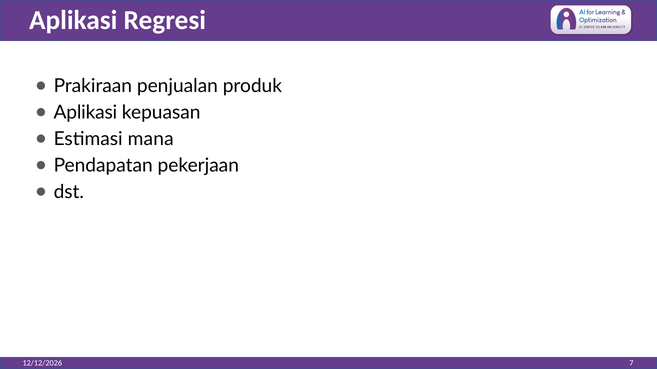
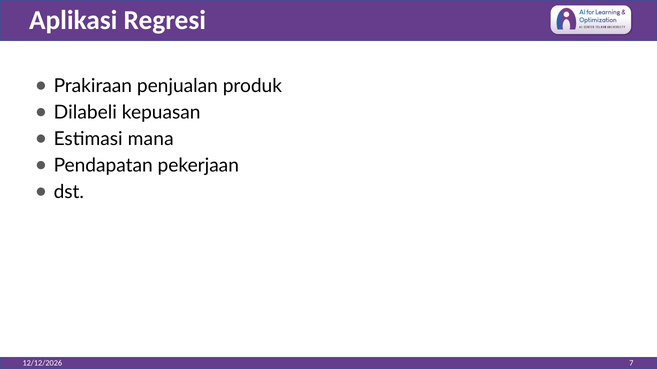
Aplikasi: Aplikasi -> Dilabeli (85, 113)
